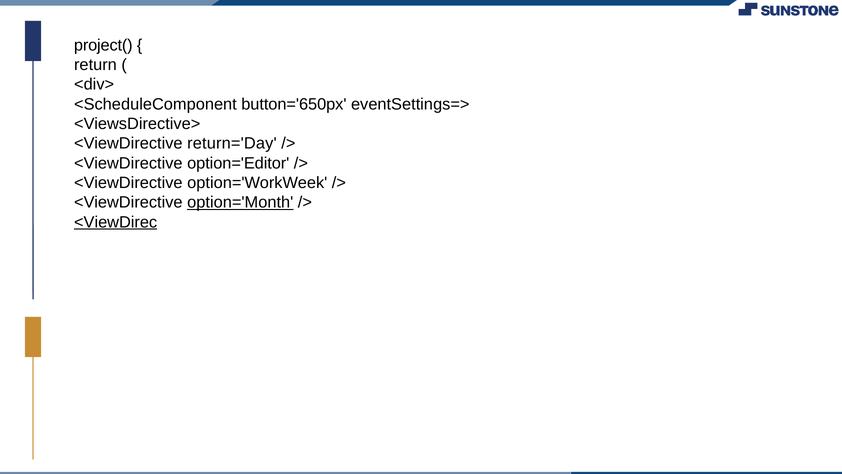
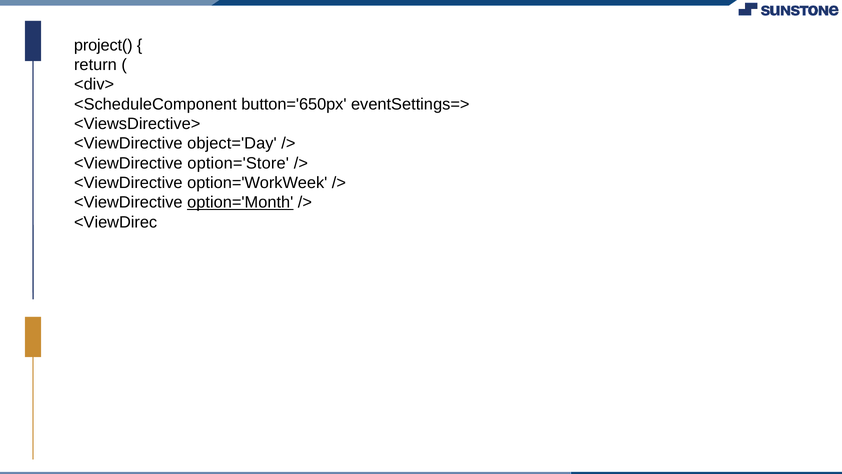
return='Day: return='Day -> object='Day (232, 143)
option='Editor: option='Editor -> option='Store (238, 163)
<ViewDirec underline: present -> none (116, 222)
